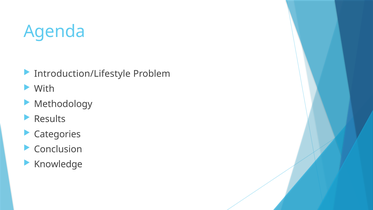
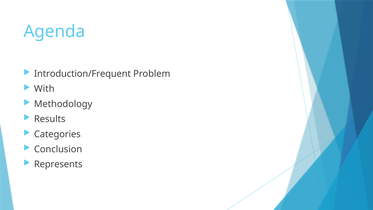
Introduction/Lifestyle: Introduction/Lifestyle -> Introduction/Frequent (82, 74)
Knowledge: Knowledge -> Represents (58, 164)
